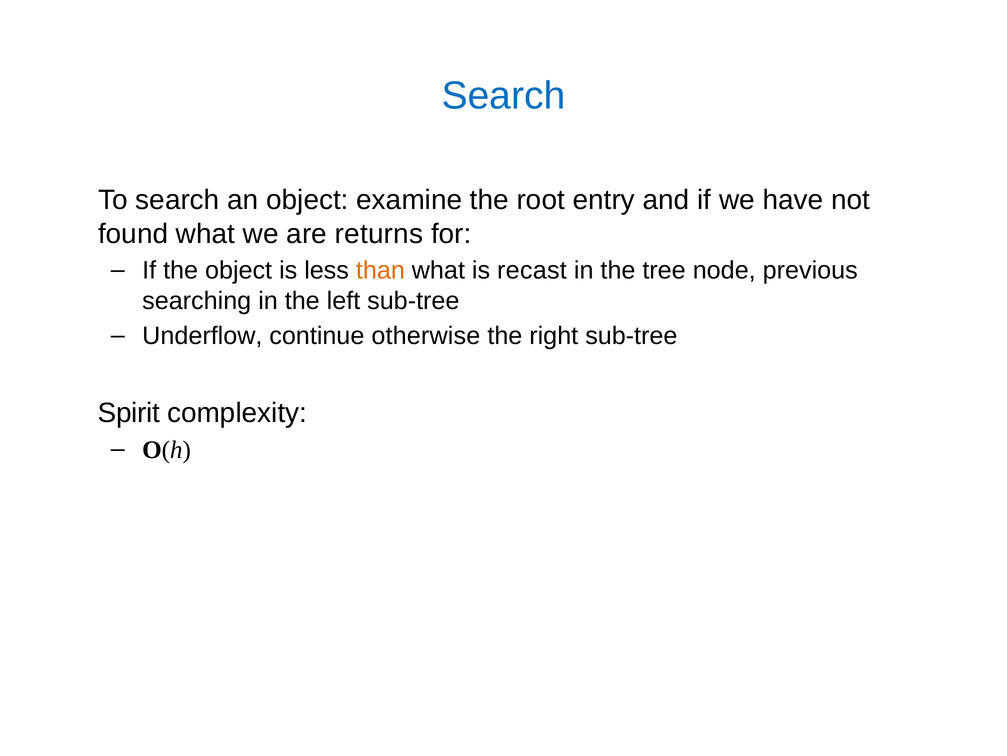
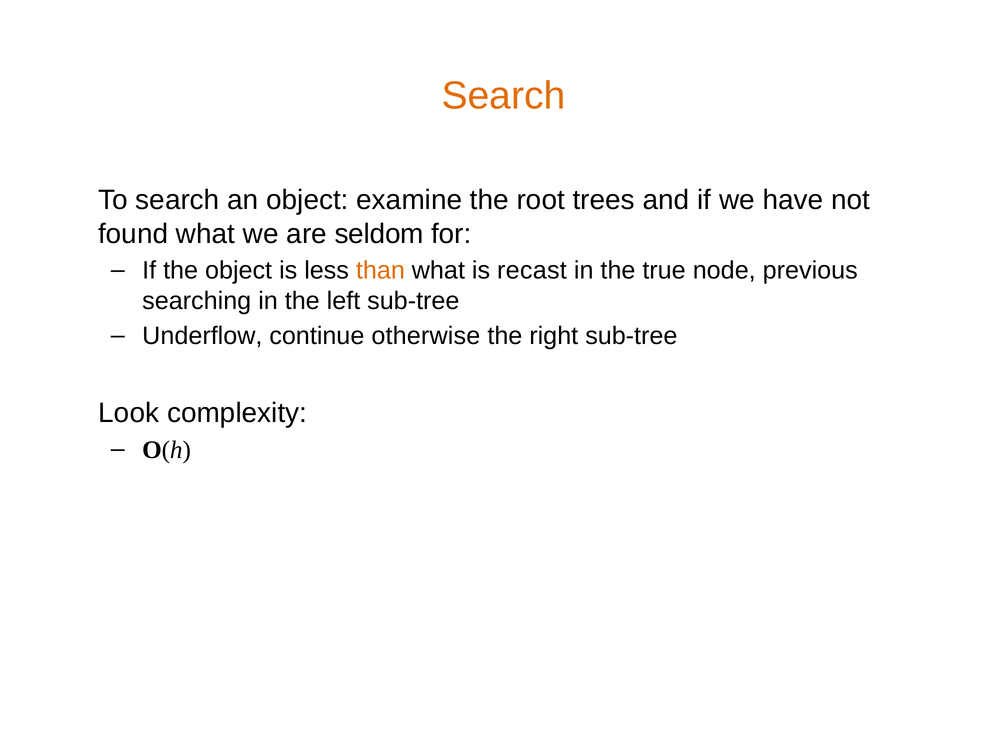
Search colour: blue -> orange (503, 96)
entry: entry -> trees (604, 200)
returns: returns -> seldom (379, 234)
tree: tree -> true (664, 270)
Spirit: Spirit -> Look (129, 413)
